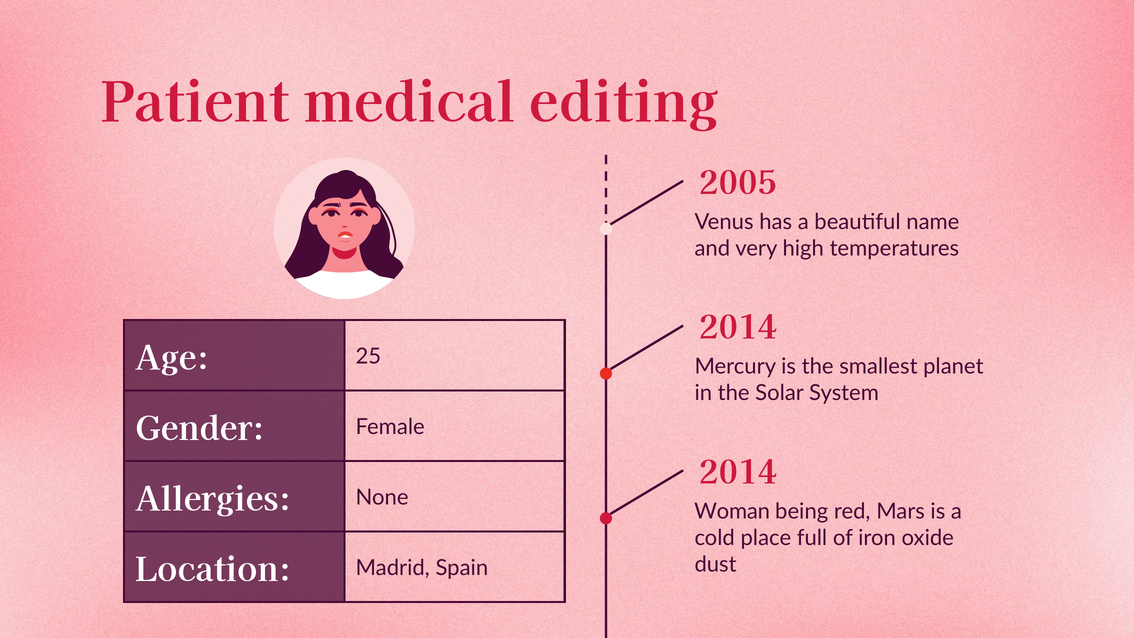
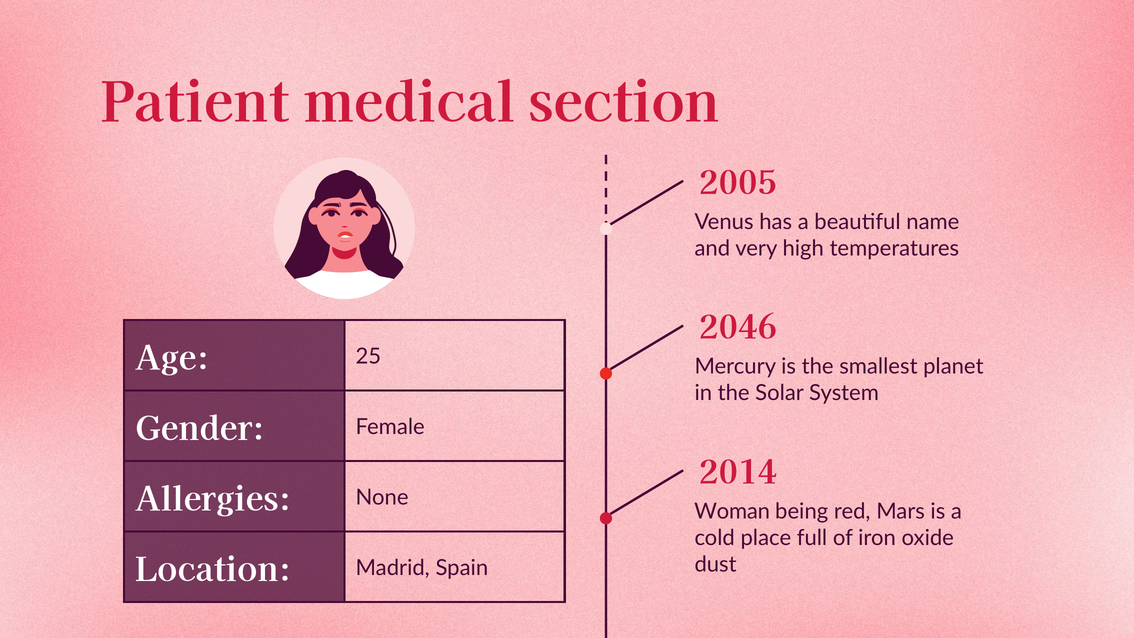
editing: editing -> section (624, 103)
2014: 2014 -> 2046 (738, 328)
